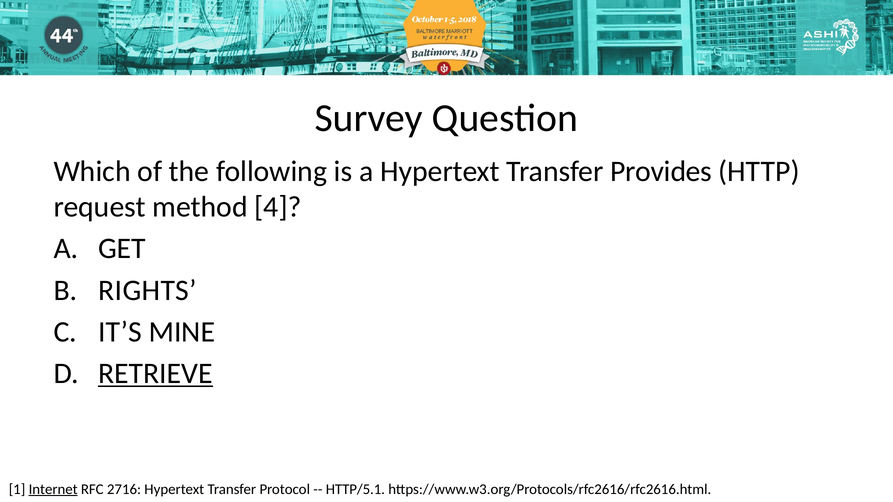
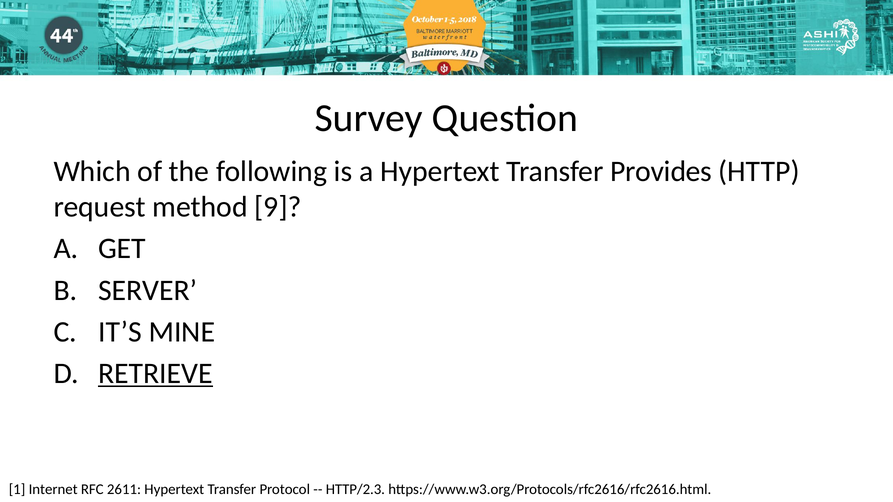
4: 4 -> 9 (278, 207)
RIGHTS: RIGHTS -> SERVER (148, 290)
Internet underline: present -> none (53, 490)
2716: 2716 -> 2611 (124, 490)
HTTP/5.1: HTTP/5.1 -> HTTP/2.3 (355, 490)
